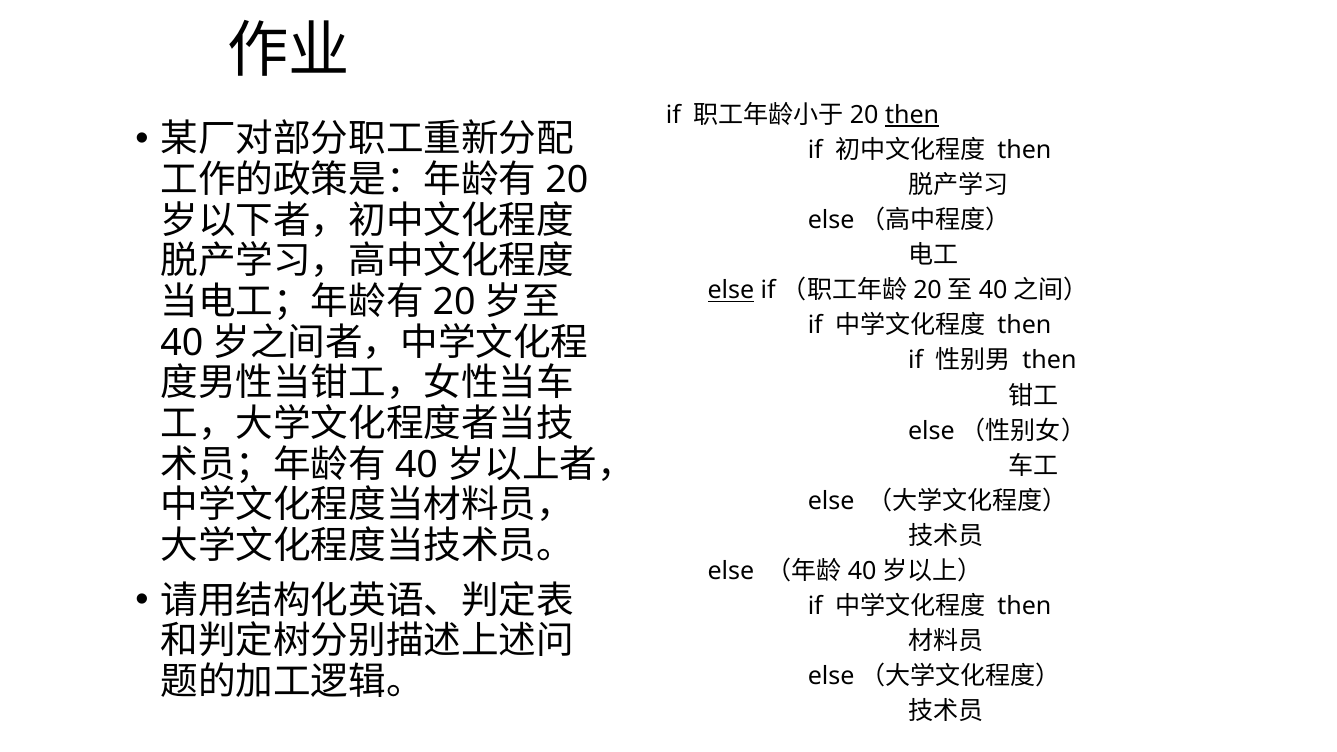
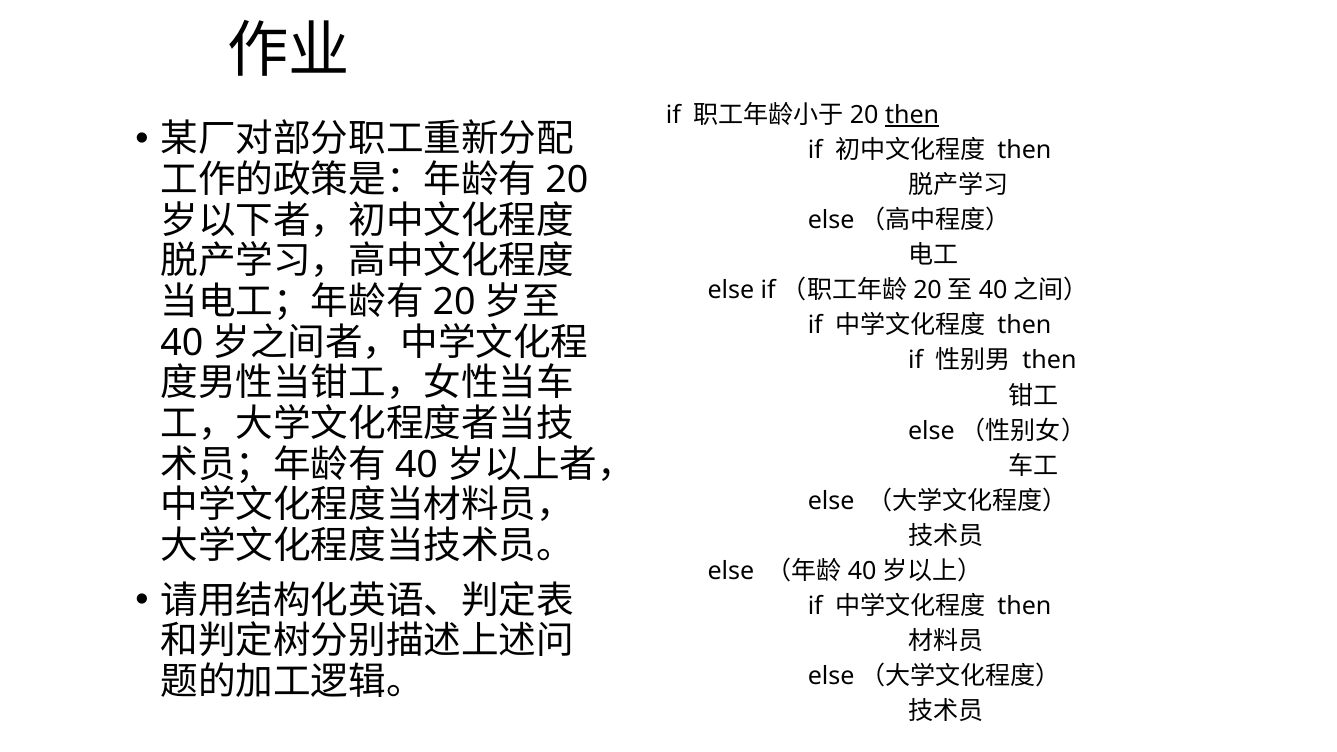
else underline: present -> none (731, 291)
